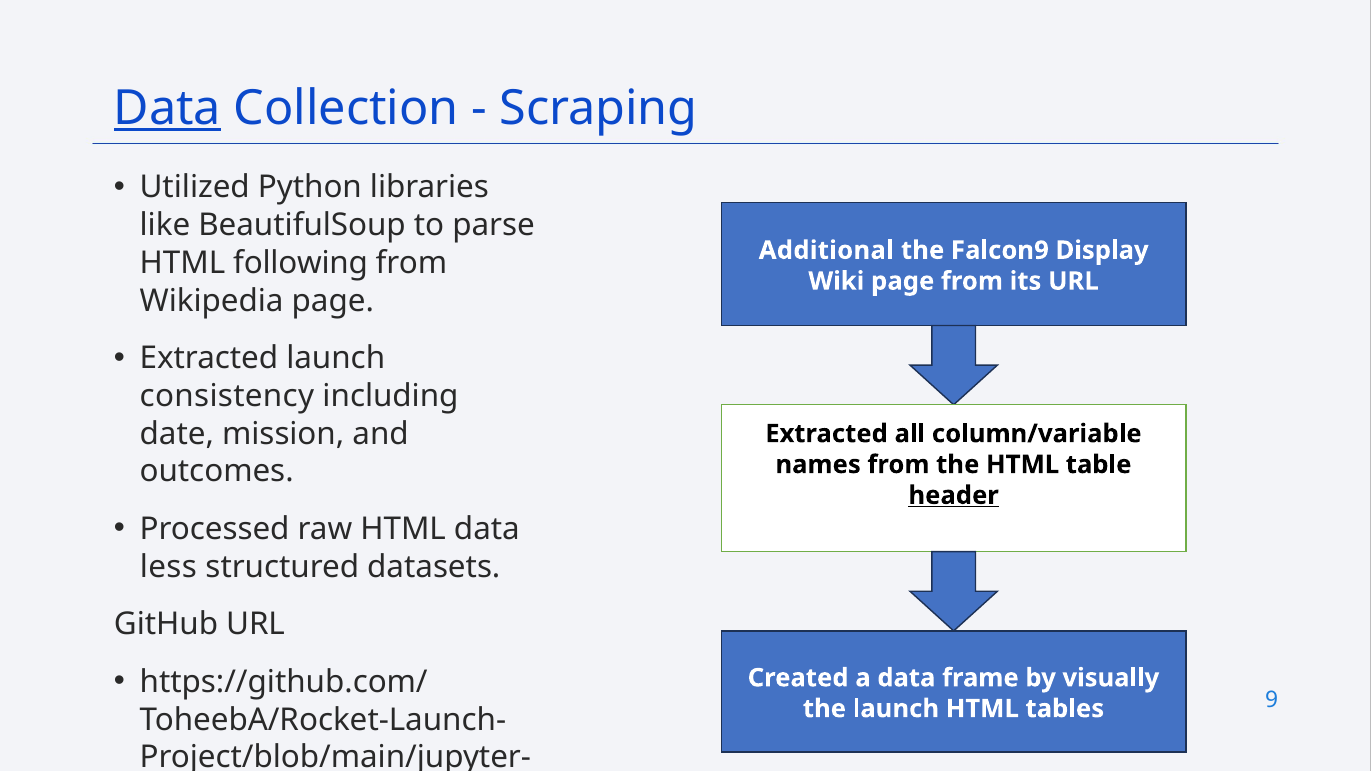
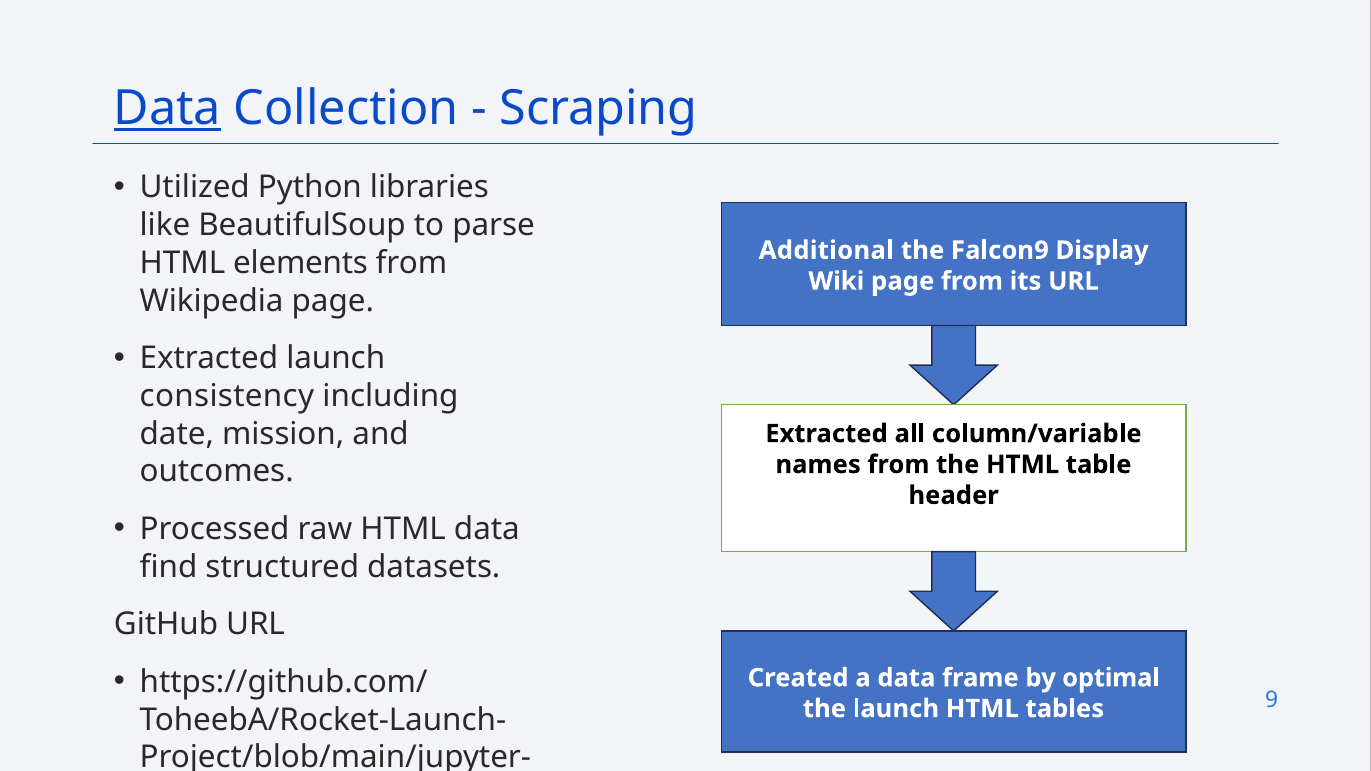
following: following -> elements (301, 263)
header underline: present -> none (954, 496)
less: less -> find (169, 567)
visually: visually -> optimal (1111, 678)
